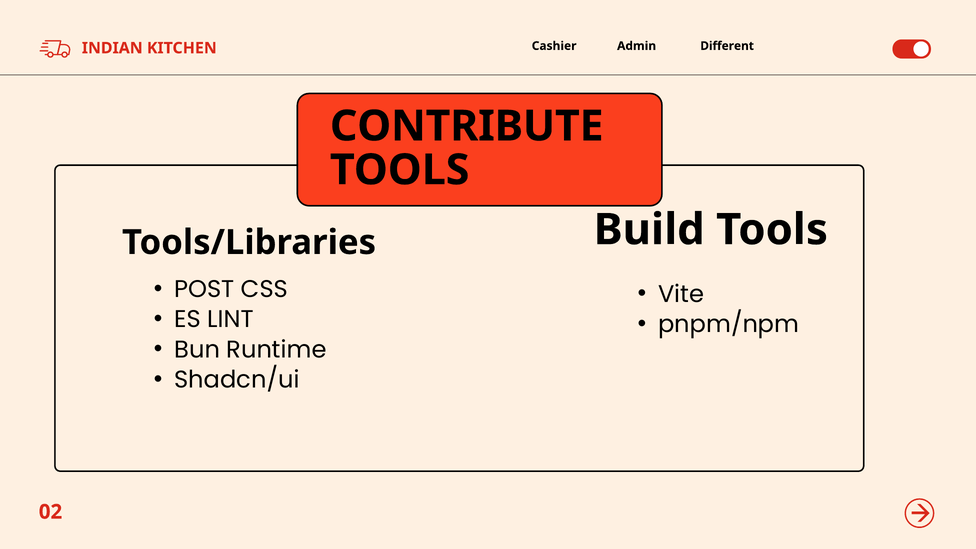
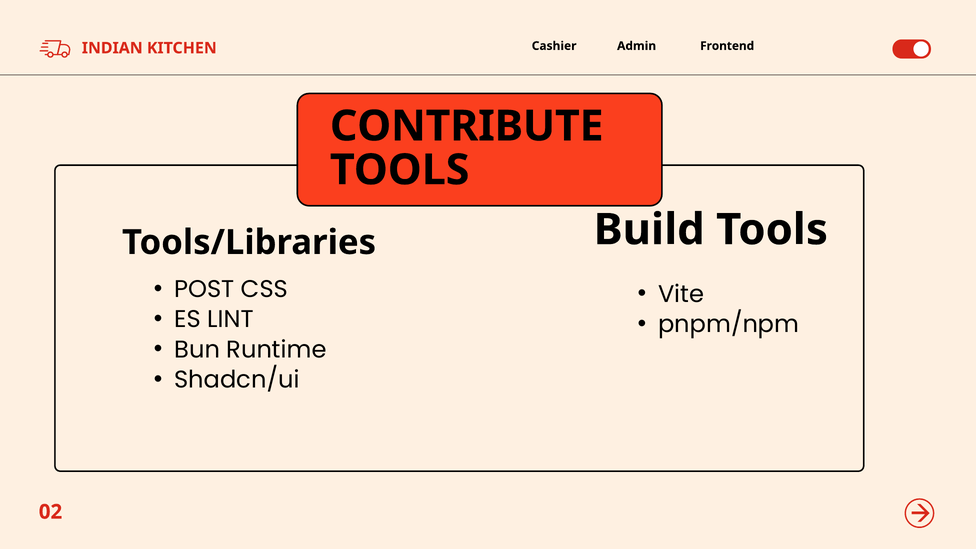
Different: Different -> Frontend (727, 46)
